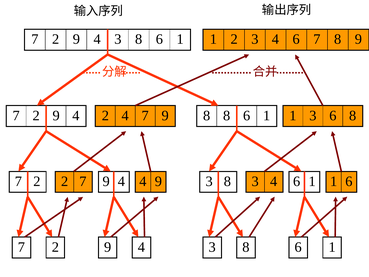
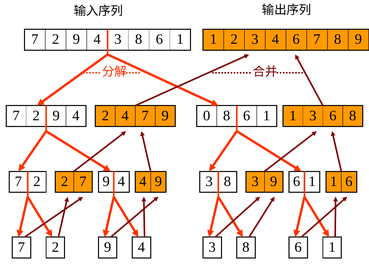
4 8: 8 -> 0 (207, 115)
4: 4 -> 9 (274, 181)
